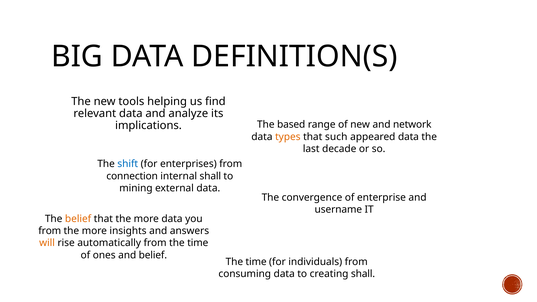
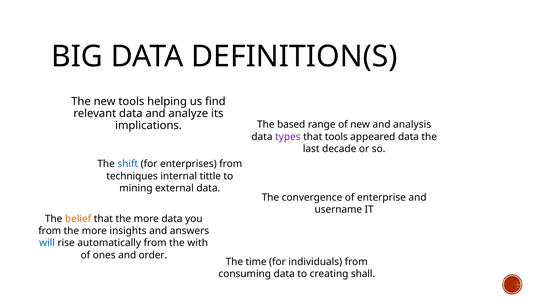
network: network -> analysis (412, 125)
types colour: orange -> purple (288, 137)
that such: such -> tools (336, 137)
connection: connection -> techniques (132, 176)
internal shall: shall -> tittle (210, 176)
will colour: orange -> blue (47, 243)
from the time: time -> with (198, 243)
and belief: belief -> order (153, 255)
